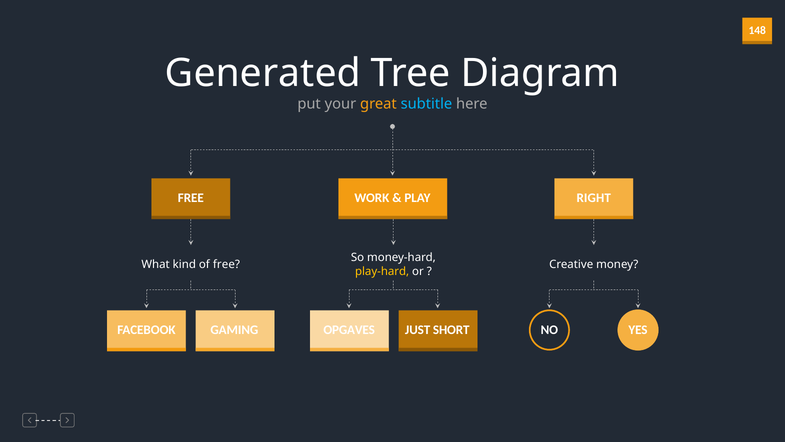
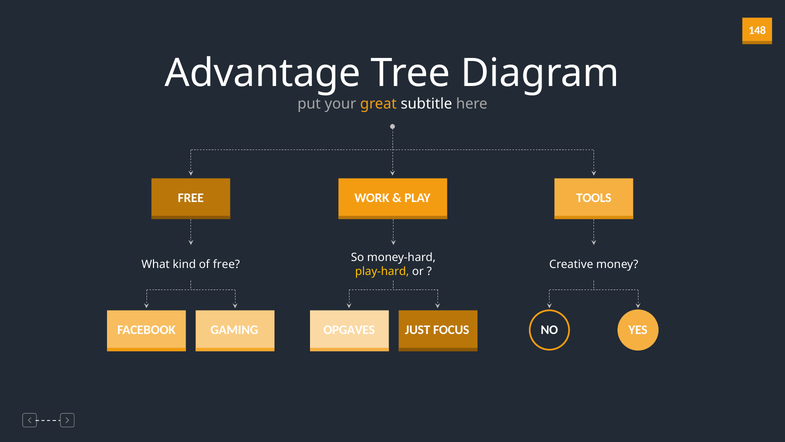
Generated: Generated -> Advantage (263, 73)
subtitle colour: light blue -> white (426, 104)
RIGHT: RIGHT -> TOOLS (594, 198)
SHORT: SHORT -> FOCUS (451, 329)
